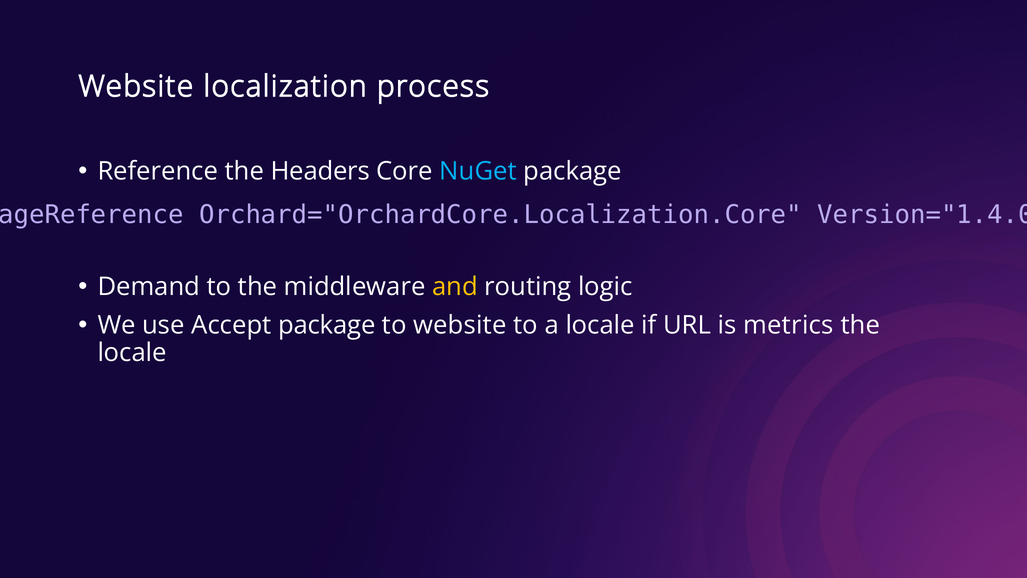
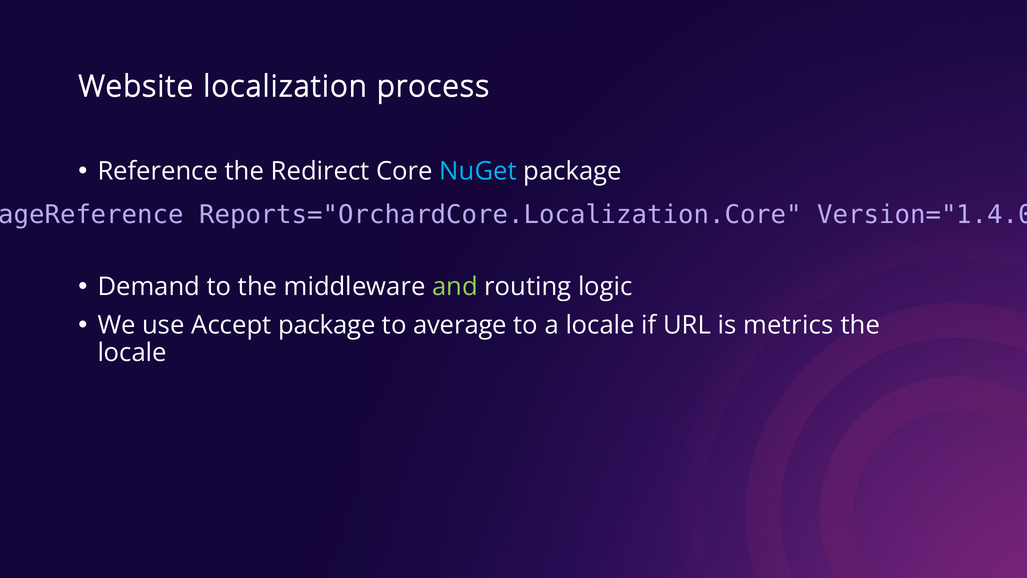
Headers: Headers -> Redirect (320, 171)
Orchard="OrchardCore.Localization.Core: Orchard="OrchardCore.Localization.Core -> Reports="OrchardCore.Localization.Core (501, 215)
and colour: yellow -> light green (455, 287)
to website: website -> average (460, 325)
